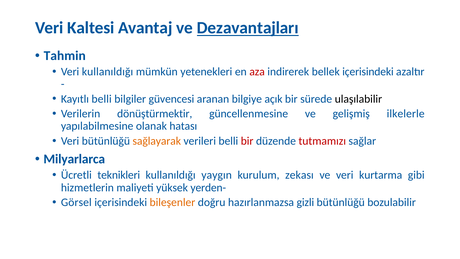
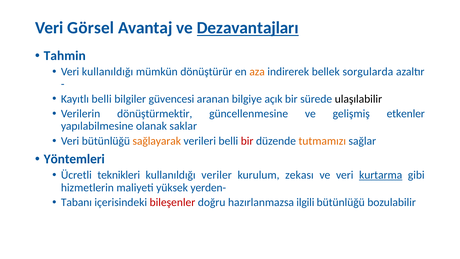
Kaltesi: Kaltesi -> Görsel (91, 28)
yetenekleri: yetenekleri -> dönüştürür (206, 72)
aza colour: red -> orange (257, 72)
bellek içerisindeki: içerisindeki -> sorgularda (368, 72)
ilkelerle: ilkelerle -> etkenler (406, 114)
hatası: hatası -> saklar (183, 126)
tutmamızı colour: red -> orange (322, 141)
Milyarlarca: Milyarlarca -> Yöntemleri (74, 159)
yaygın: yaygın -> veriler (217, 175)
kurtarma underline: none -> present (381, 175)
Görsel: Görsel -> Tabanı (76, 202)
bileşenler colour: orange -> red (172, 202)
gizli: gizli -> ilgili (305, 202)
